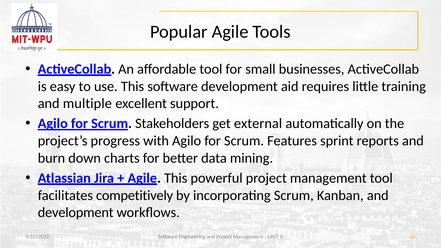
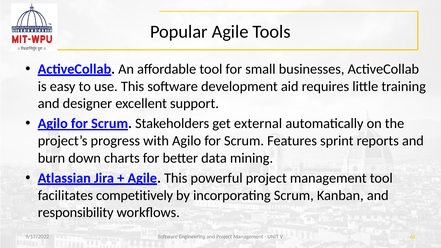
multiple: multiple -> designer (87, 104)
development: development -> responsibility (76, 213)
